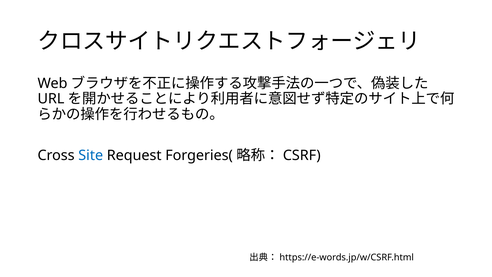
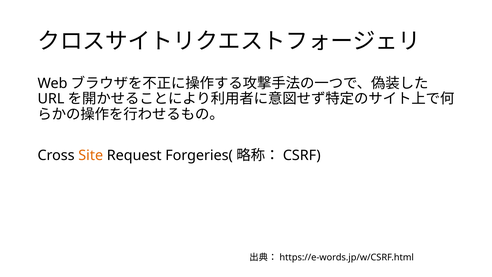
Site colour: blue -> orange (91, 155)
